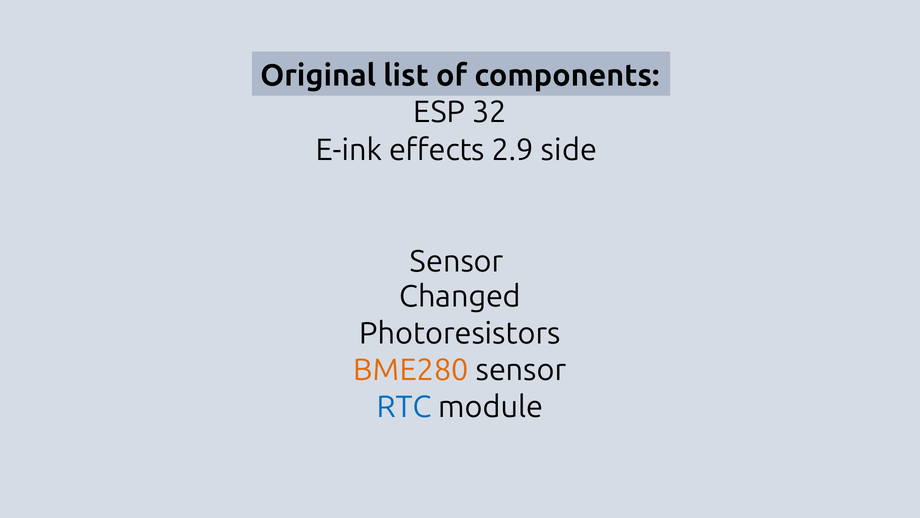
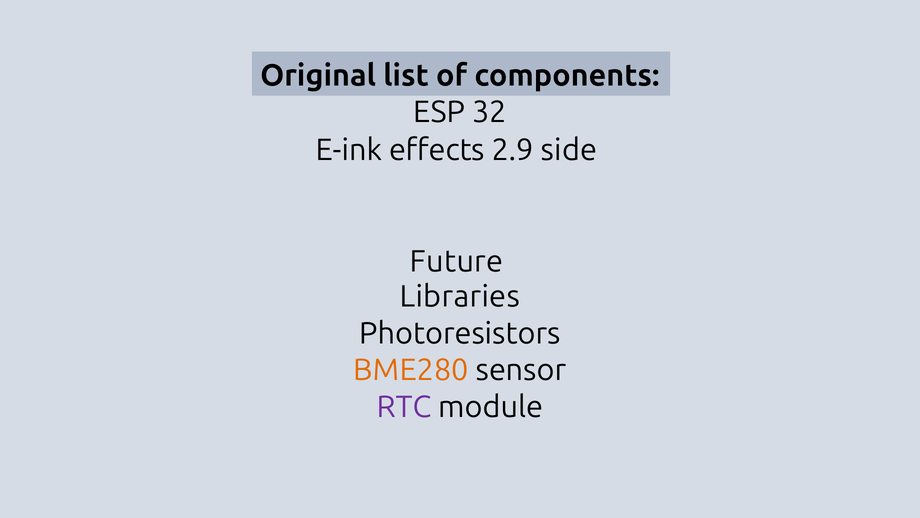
Sensor: Sensor -> Future (457, 261)
Changed: Changed -> Libraries (460, 296)
RTC colour: blue -> purple (404, 407)
